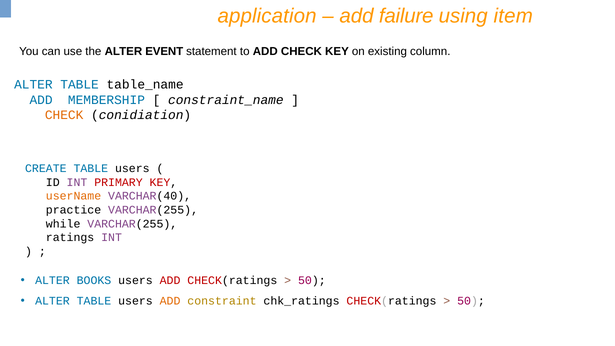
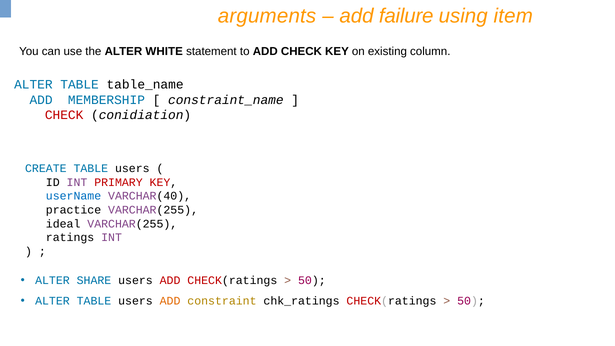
application: application -> arguments (267, 16)
EVENT: EVENT -> WHITE (164, 51)
CHECK colour: orange -> red (64, 115)
userName colour: orange -> blue (74, 196)
while: while -> ideal (63, 224)
BOOKS: BOOKS -> SHARE (94, 280)
